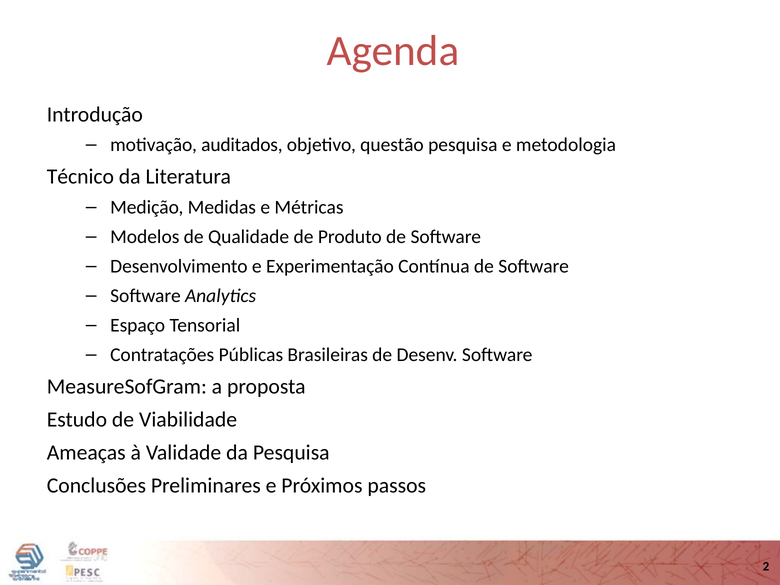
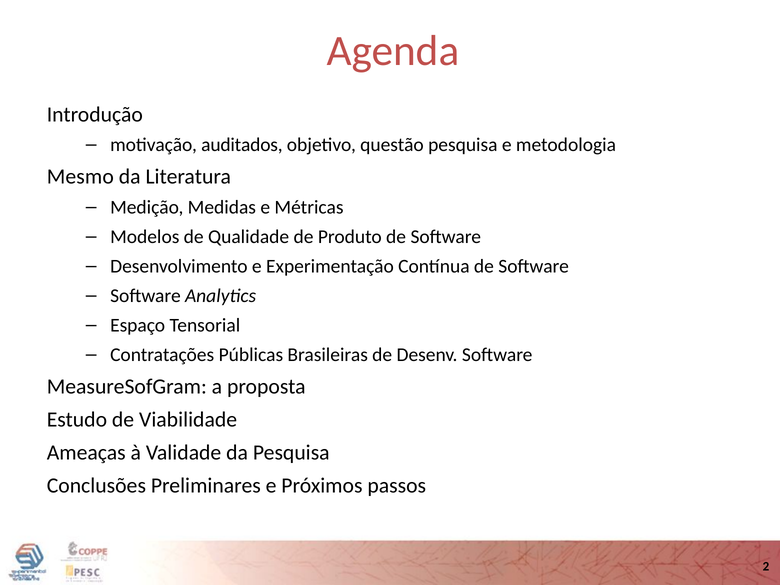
Técnico: Técnico -> Mesmo (80, 177)
